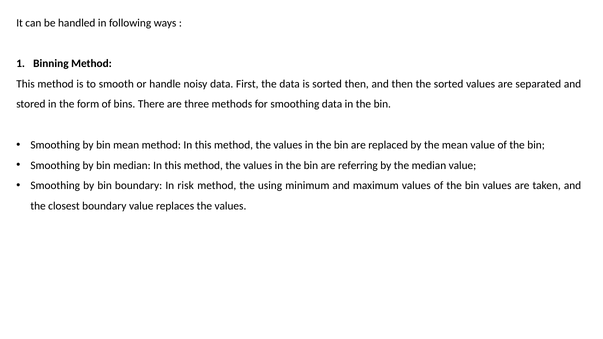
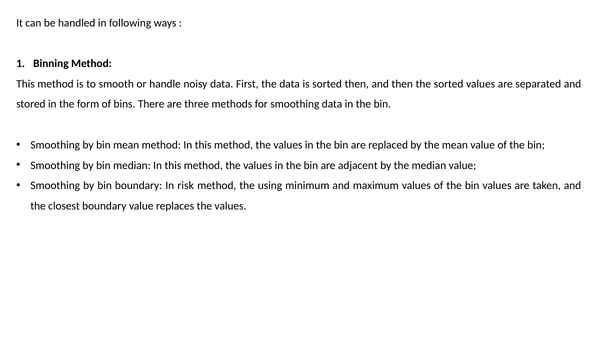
referring: referring -> adjacent (358, 165)
